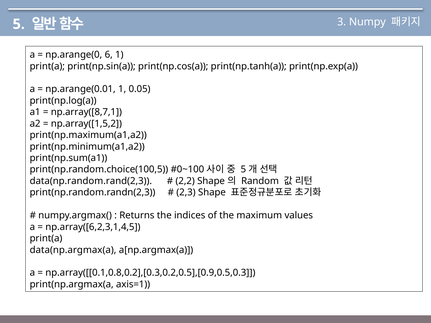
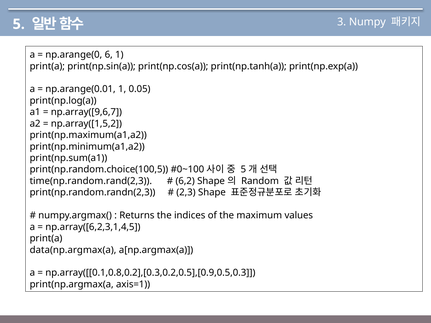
np.array([8,7,1: np.array([8,7,1 -> np.array([9,6,7 (86, 112)
data(np.random.rand(2,3: data(np.random.rand(2,3 -> time(np.random.rand(2,3 (91, 181)
2,2: 2,2 -> 6,2 (185, 181)
